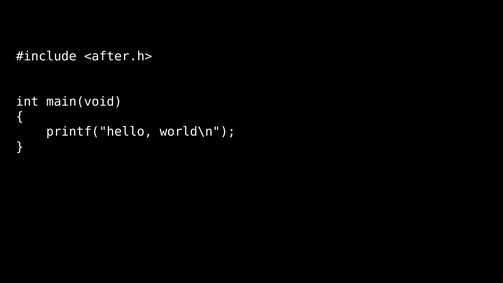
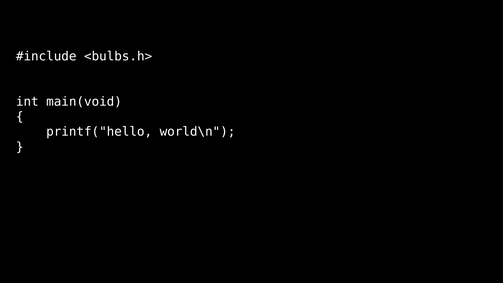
<after.h>: <after.h> -> <bulbs.h> (118, 56)
